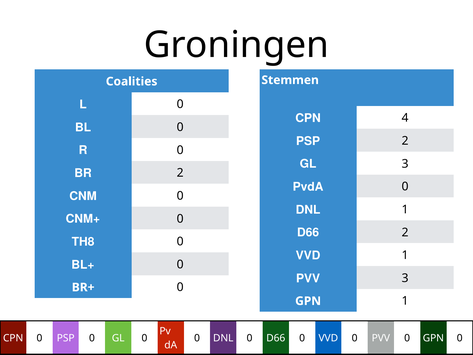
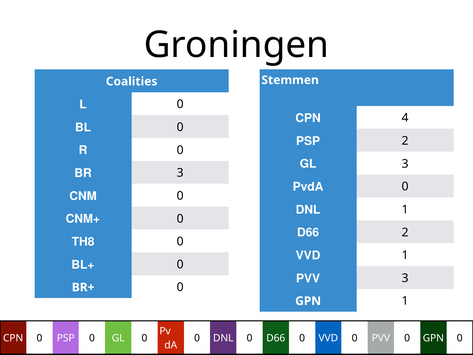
BR 2: 2 -> 3 (180, 173)
